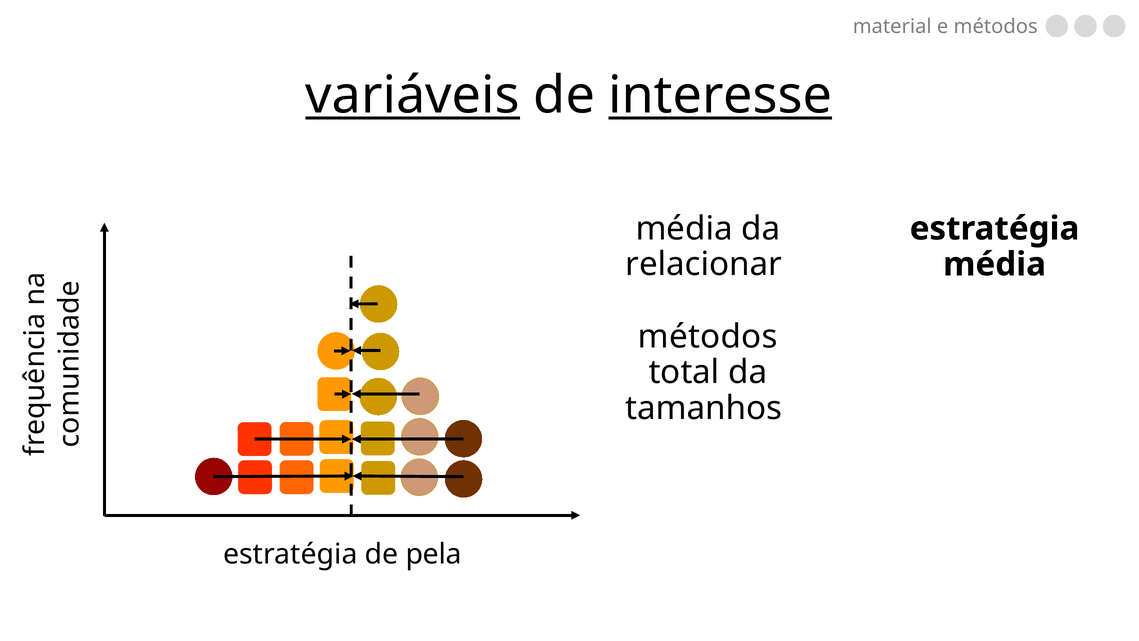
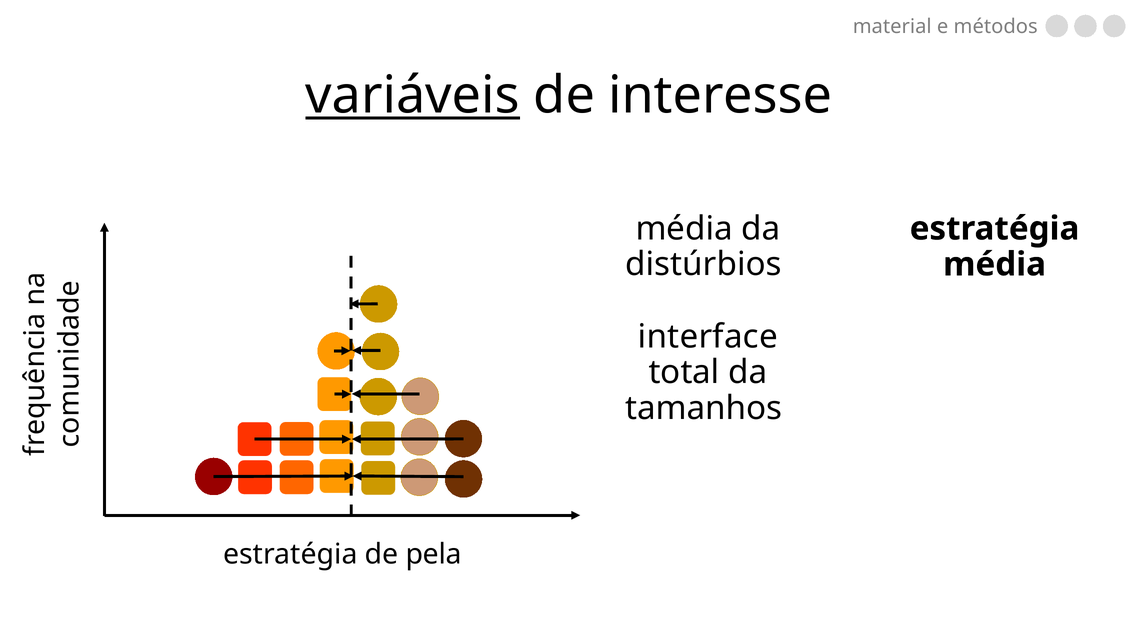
interesse underline: present -> none (720, 96)
relacionar: relacionar -> distúrbios (704, 264)
métodos: métodos -> interface (708, 336)
